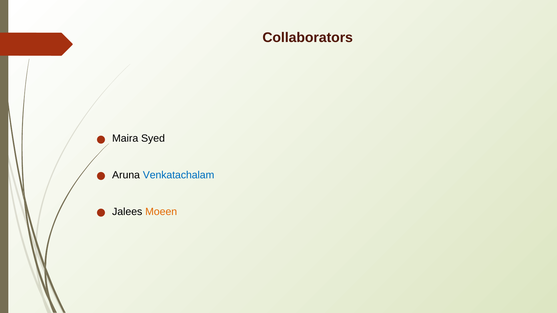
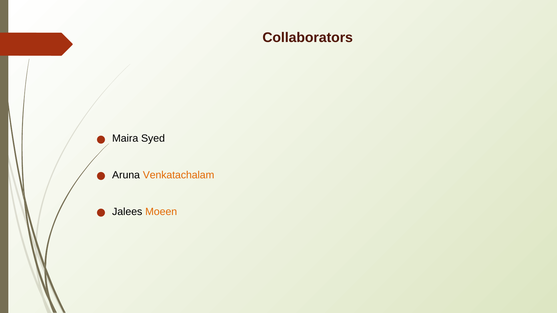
Venkatachalam colour: blue -> orange (179, 175)
